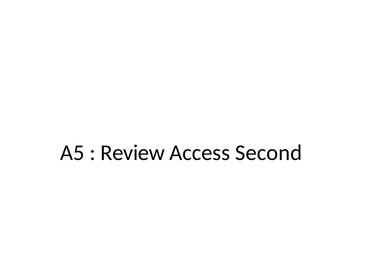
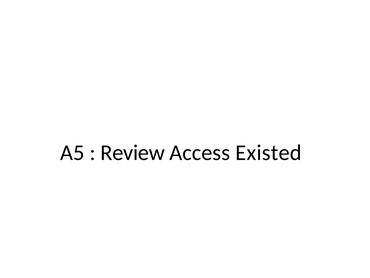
Second: Second -> Existed (269, 152)
